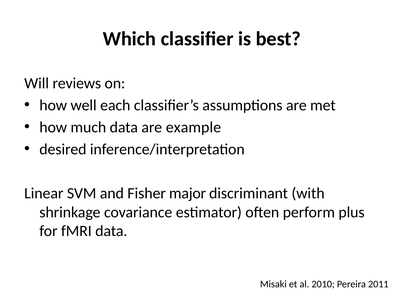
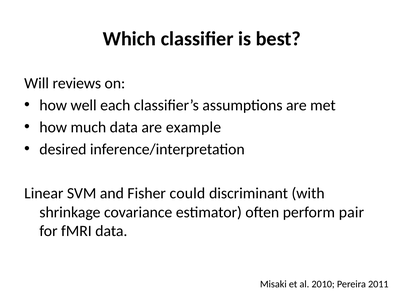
major: major -> could (187, 193)
plus: plus -> pair (351, 212)
